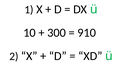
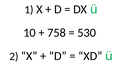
300: 300 -> 758 (57, 33)
910: 910 -> 530 (87, 33)
